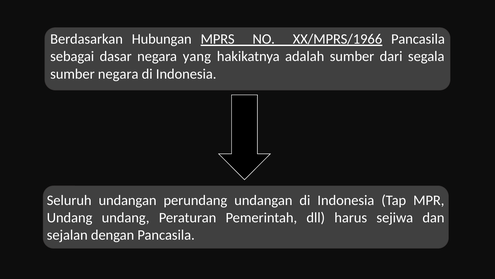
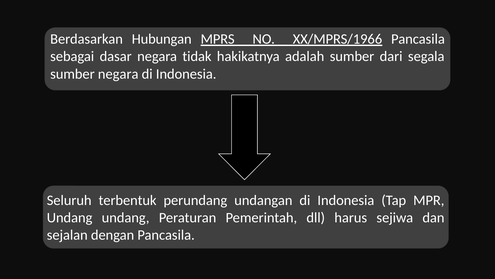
yang: yang -> tidak (197, 56)
Seluruh undangan: undangan -> terbentuk (128, 200)
